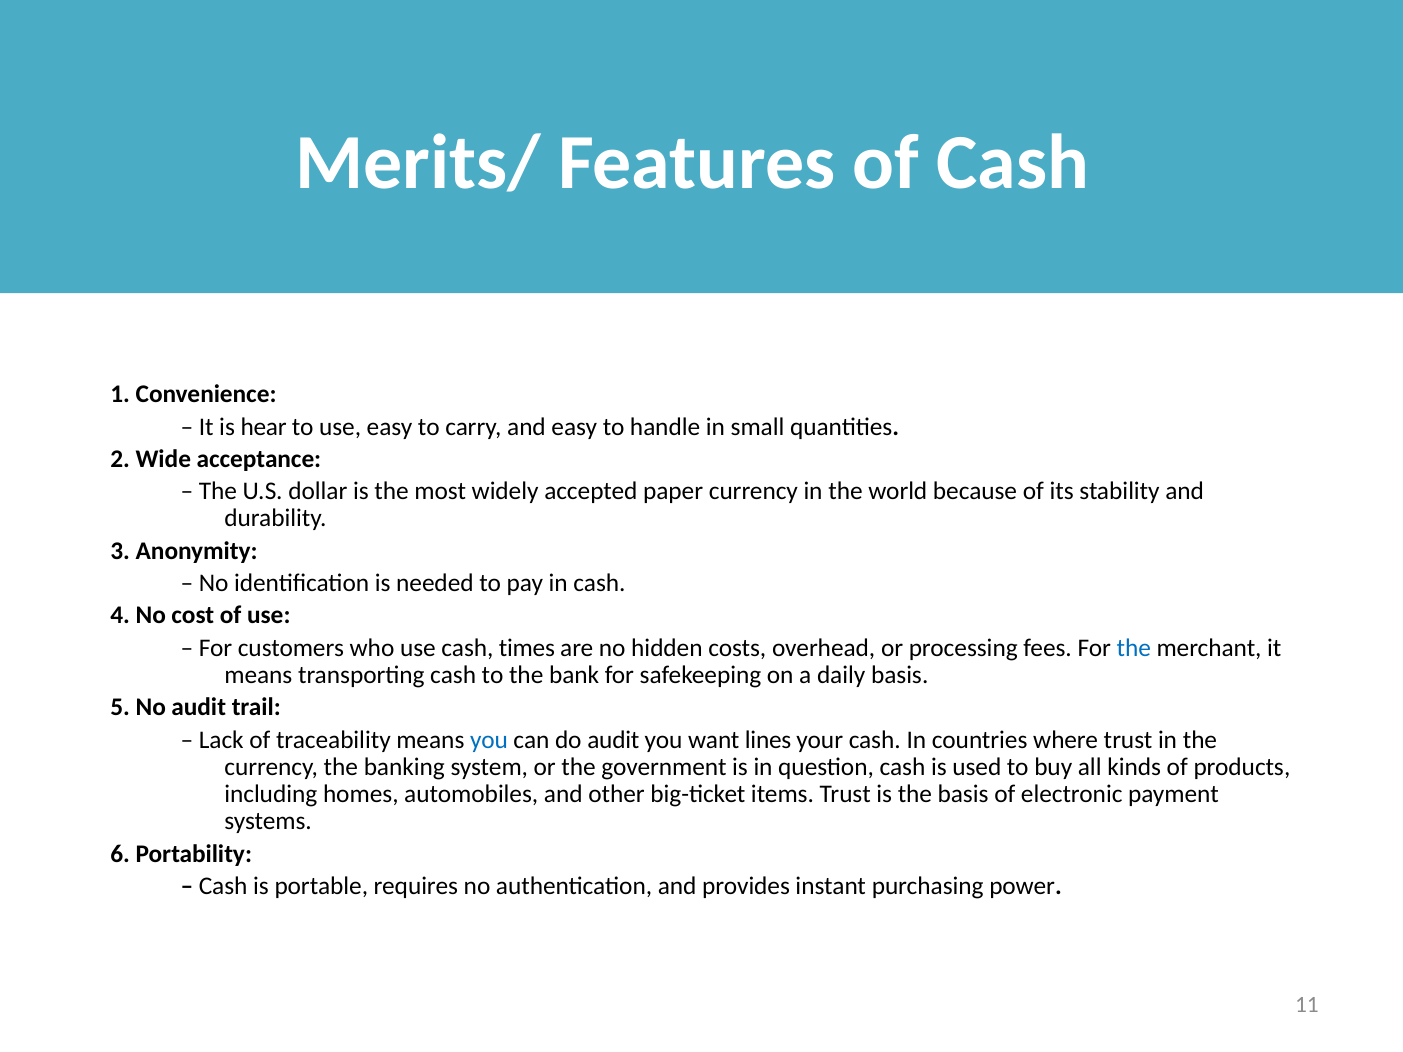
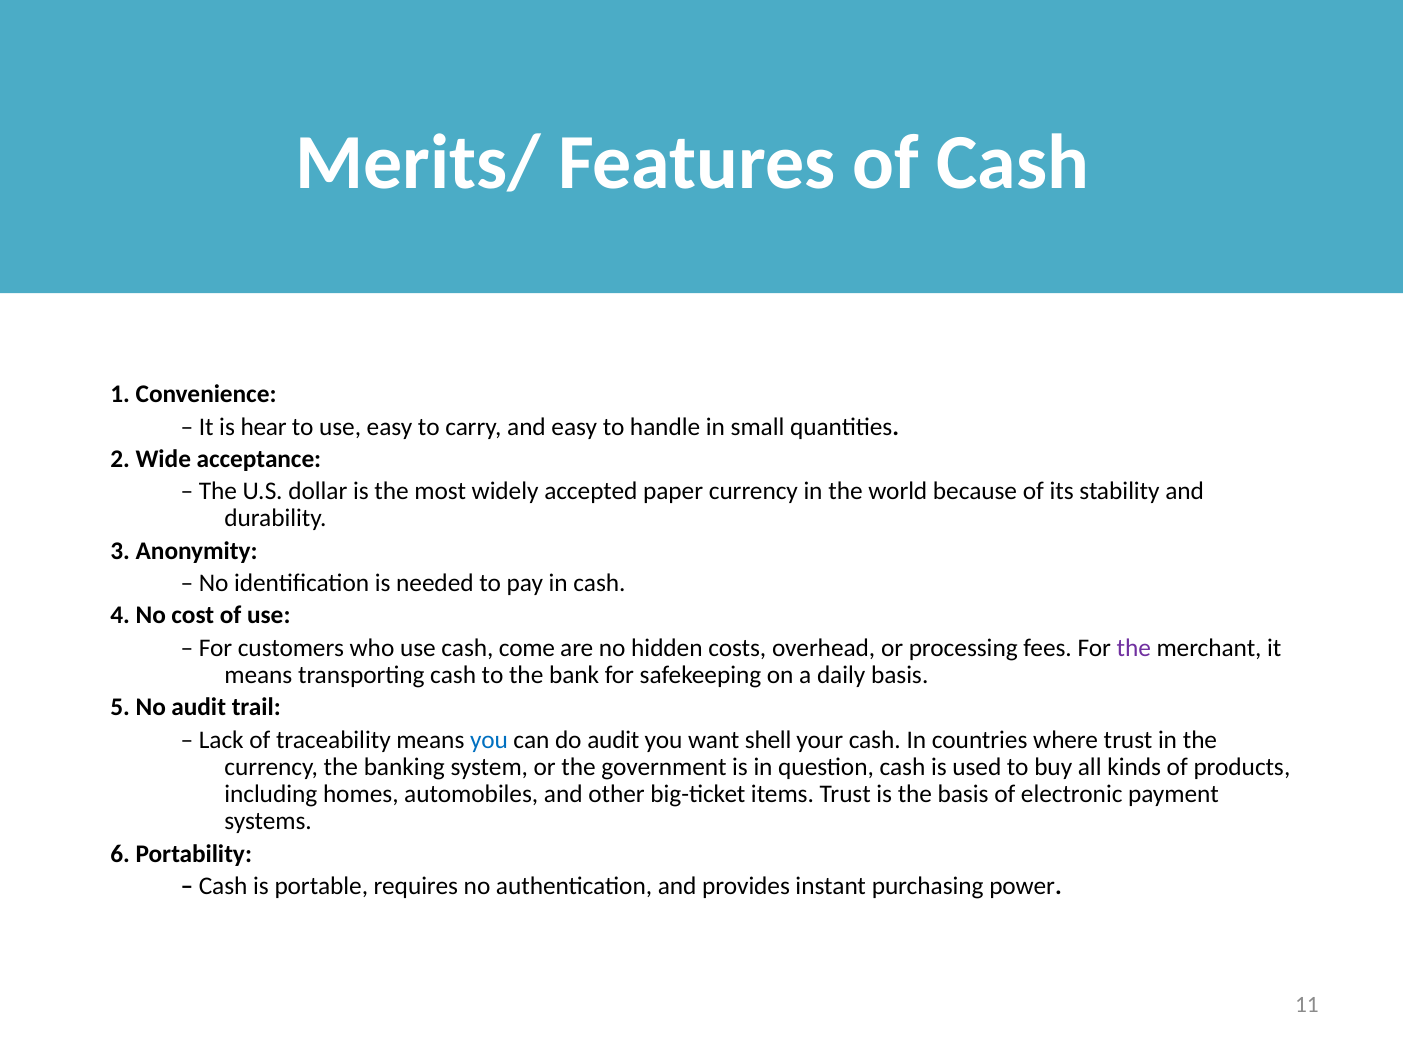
times: times -> come (527, 648)
the colour: blue -> purple (1134, 648)
lines: lines -> shell (768, 740)
